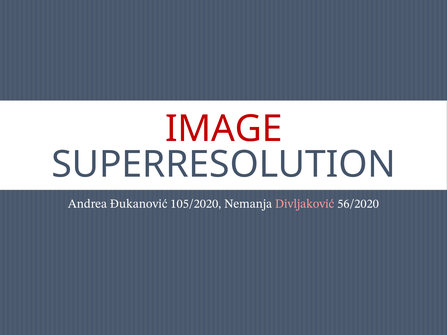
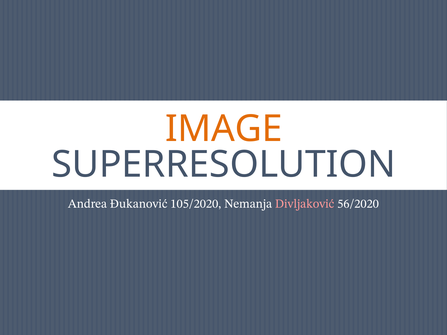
IMAGE colour: red -> orange (224, 129)
